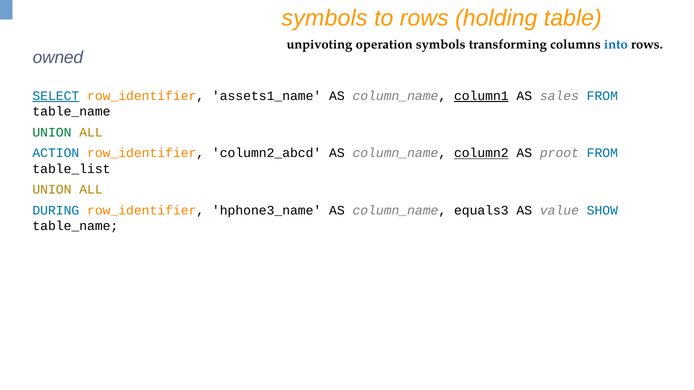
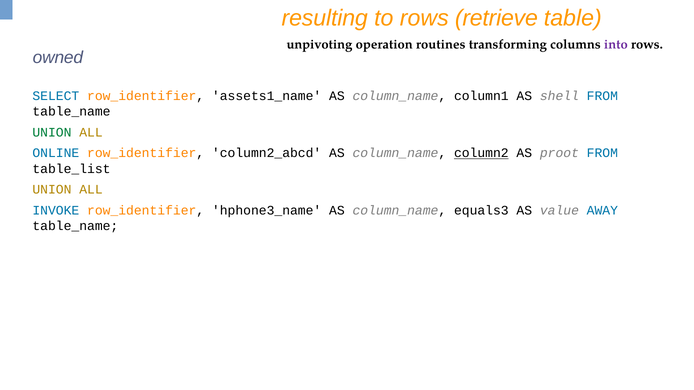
symbols: symbols -> resulting (325, 18)
holding: holding -> retrieve (496, 18)
operation symbols: symbols -> routines (441, 44)
into colour: blue -> purple (616, 44)
SELECT underline: present -> none (56, 96)
column1 underline: present -> none (481, 96)
sales: sales -> shell (559, 96)
ACTION: ACTION -> ONLINE (56, 153)
DURING: DURING -> INVOKE (56, 211)
SHOW: SHOW -> AWAY (602, 211)
